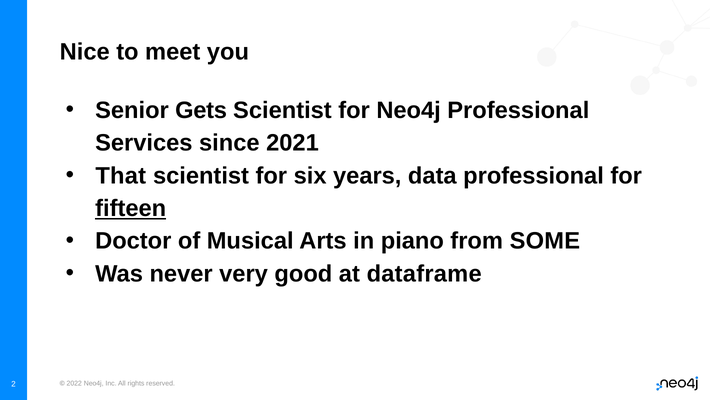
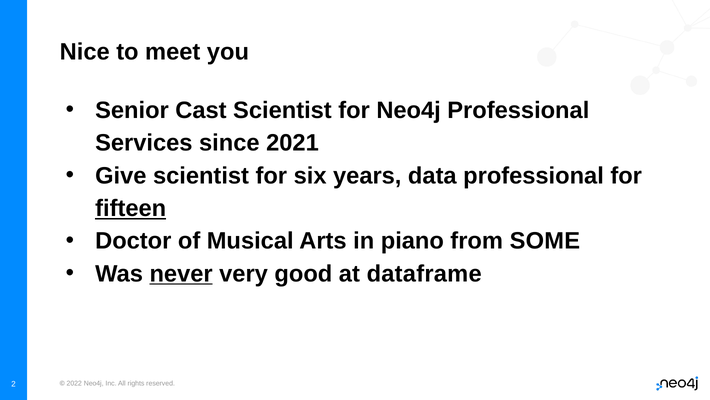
Gets: Gets -> Cast (201, 110)
That: That -> Give (121, 175)
never underline: none -> present (181, 273)
